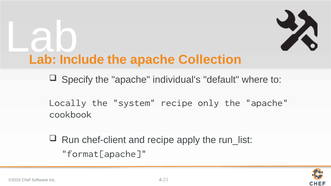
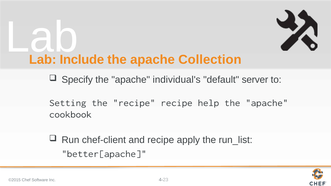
where: where -> server (255, 80)
Locally: Locally -> Setting (68, 103)
the system: system -> recipe (134, 103)
only: only -> help (208, 103)
format[apache: format[apache -> better[apache (104, 154)
